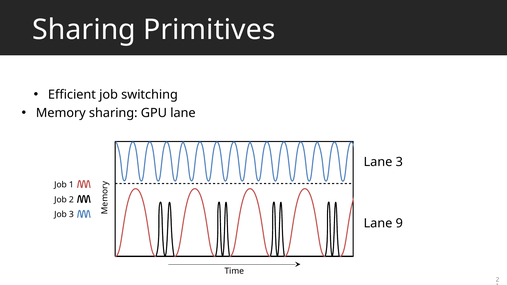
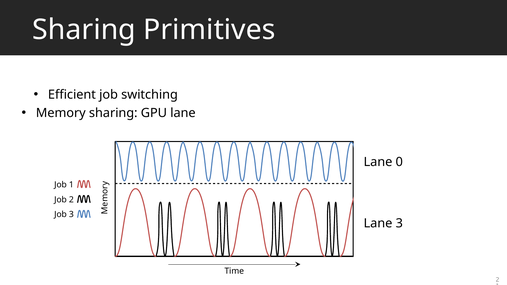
Lane 3: 3 -> 0 (399, 162)
Lane 9: 9 -> 3 (399, 223)
